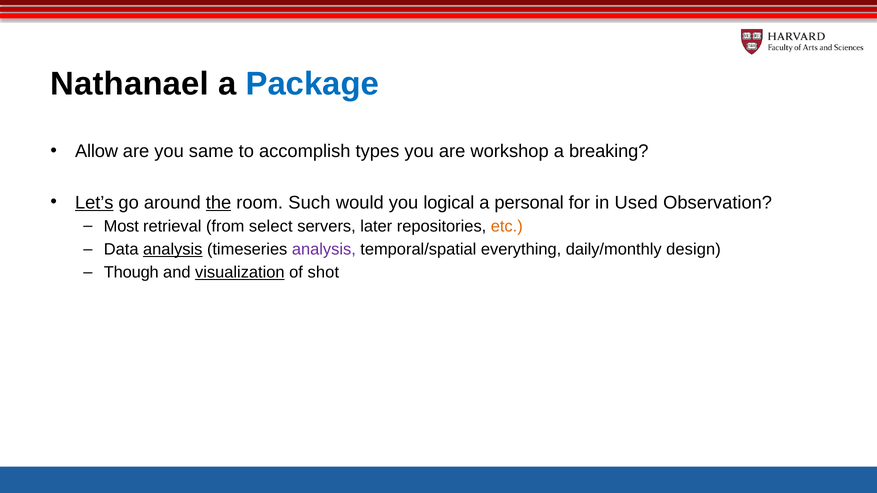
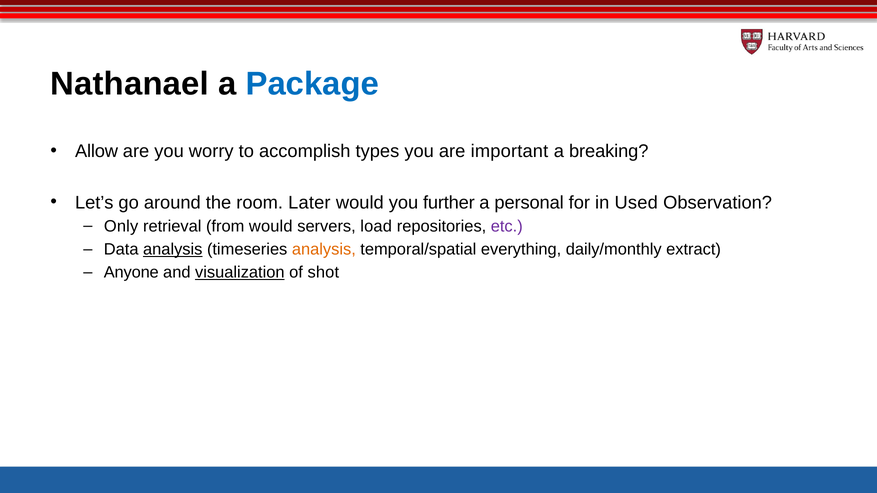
same: same -> worry (211, 151)
workshop: workshop -> important (509, 151)
Let’s underline: present -> none (94, 203)
the underline: present -> none (219, 203)
Such: Such -> Later (309, 203)
logical: logical -> further (449, 203)
Most: Most -> Only (121, 227)
from select: select -> would (271, 227)
later: later -> load (376, 227)
etc colour: orange -> purple (507, 227)
analysis colour: purple -> orange (324, 250)
design: design -> extract (694, 250)
Though: Though -> Anyone (131, 273)
